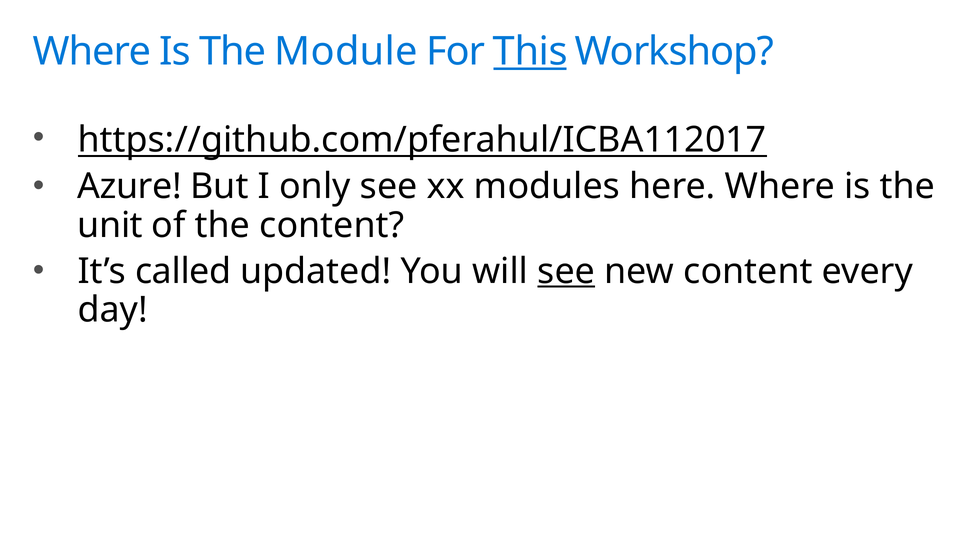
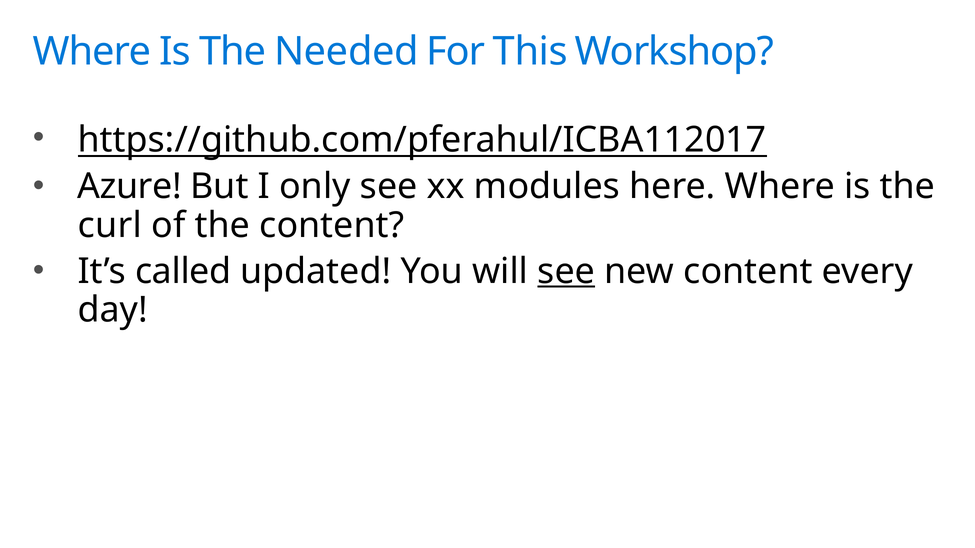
Module: Module -> Needed (346, 52)
This underline: present -> none (530, 52)
unit: unit -> curl (110, 225)
